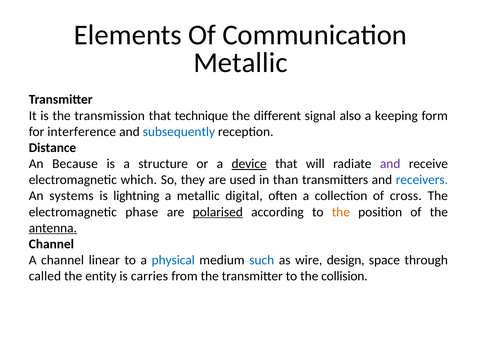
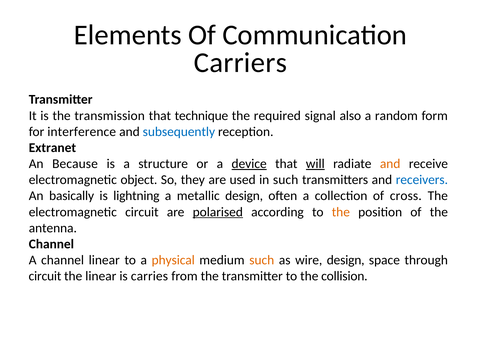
Metallic: Metallic -> Carriers (240, 63)
different: different -> required (277, 116)
keeping: keeping -> random (396, 116)
Distance: Distance -> Extranet (52, 148)
will underline: none -> present (315, 164)
and colour: purple -> orange (390, 164)
which: which -> object (139, 180)
in than: than -> such (286, 180)
systems: systems -> basically (72, 196)
metallic digital: digital -> design (244, 196)
electromagnetic phase: phase -> circuit (142, 212)
antenna underline: present -> none (53, 228)
physical colour: blue -> orange (173, 260)
such colour: blue -> orange (262, 260)
called: called -> circuit (45, 276)
the entity: entity -> linear (101, 276)
